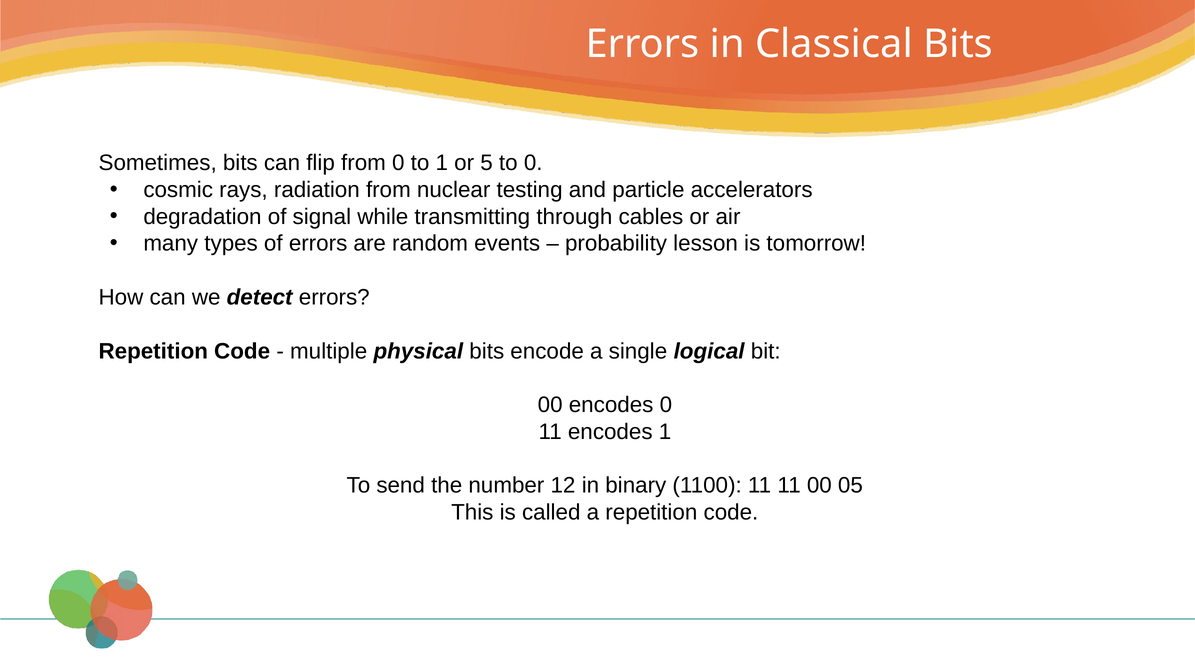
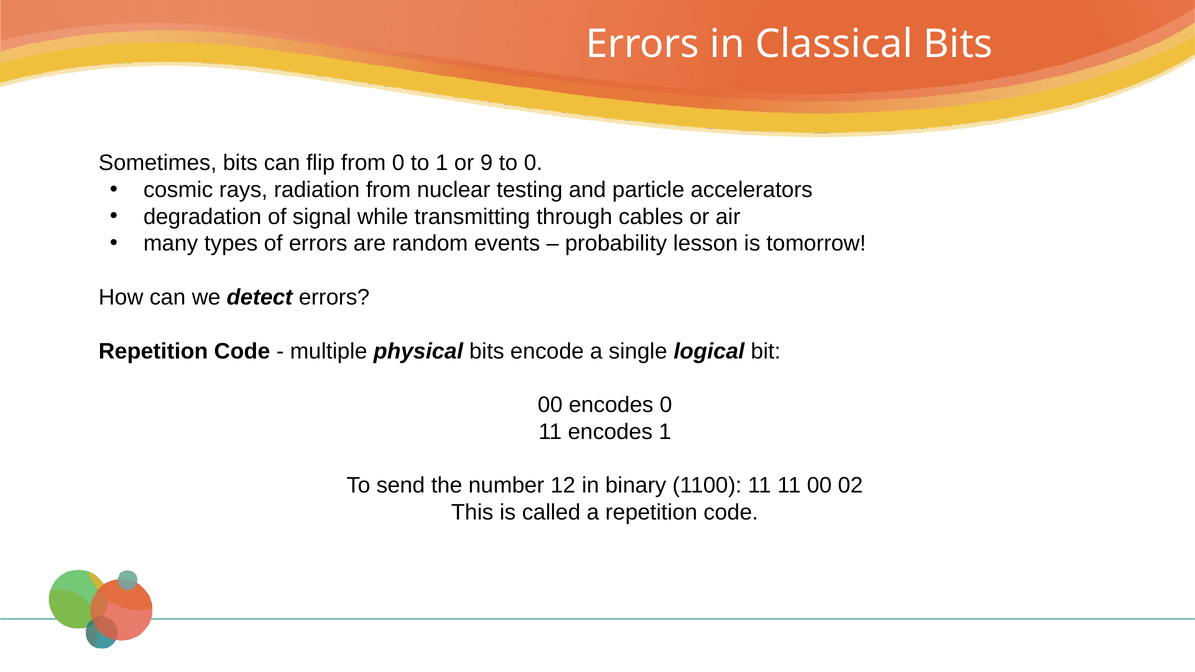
5: 5 -> 9 (487, 163)
05: 05 -> 02 (850, 486)
